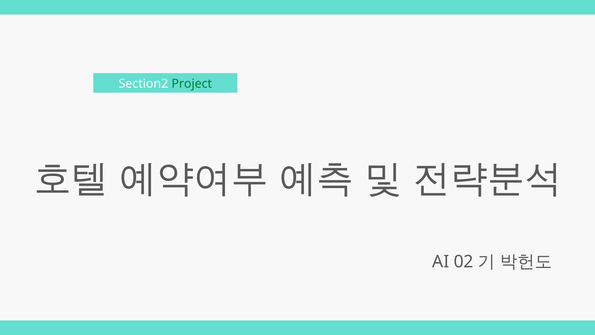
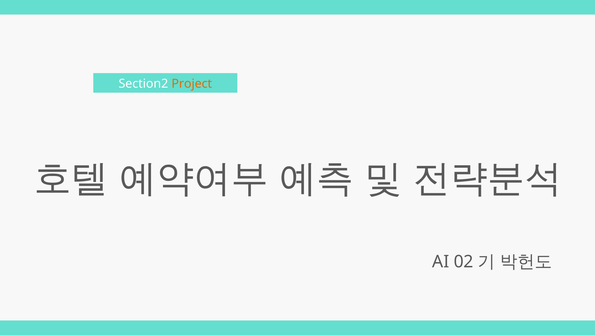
Project colour: green -> orange (192, 84)
